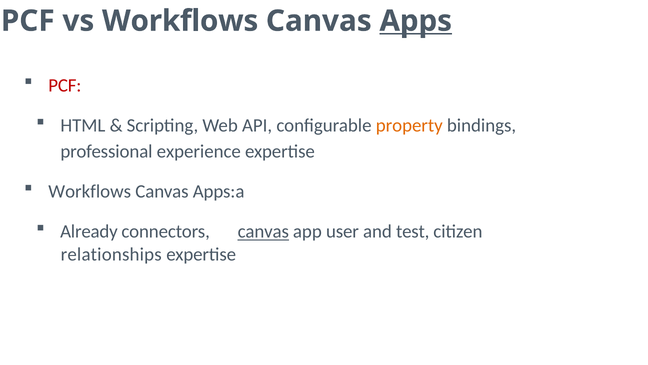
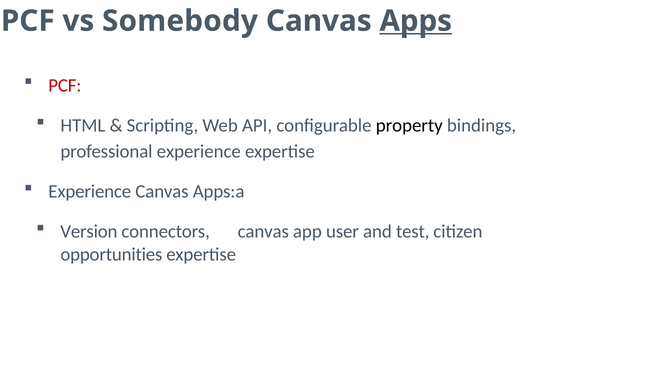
vs Workflows: Workflows -> Somebody (180, 21)
property colour: orange -> black (409, 126)
Workflows: Workflows -> Experience (90, 191)
Already: Already -> Version (89, 231)
canvas underline: present -> none (263, 231)
relationships: relationships -> opportunities (111, 254)
